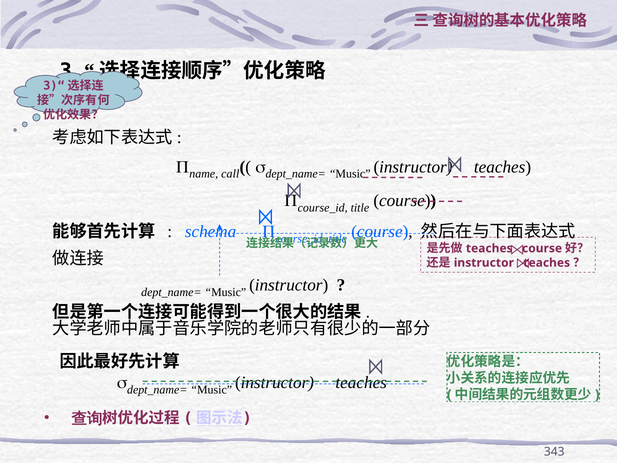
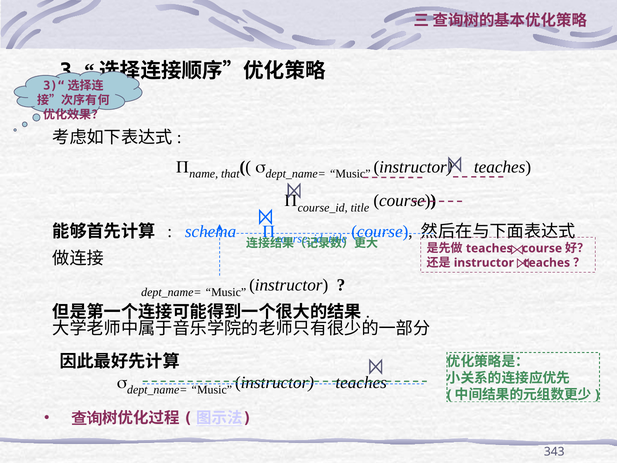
call: call -> that (230, 174)
